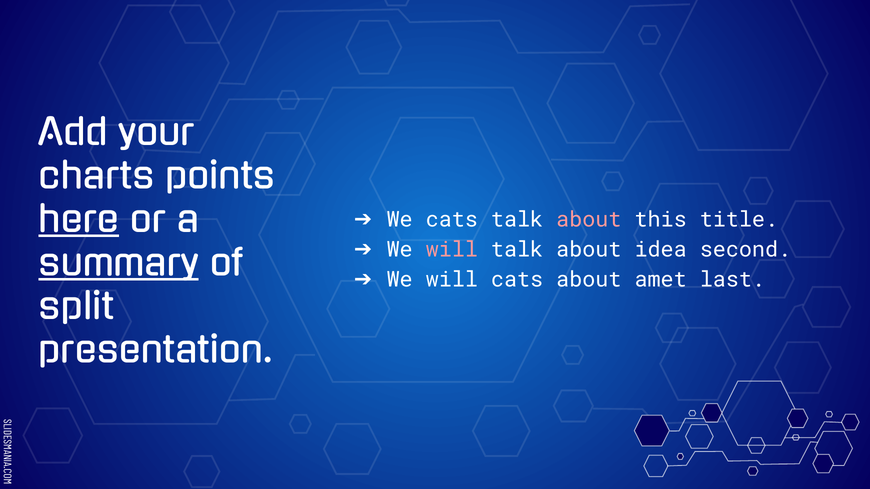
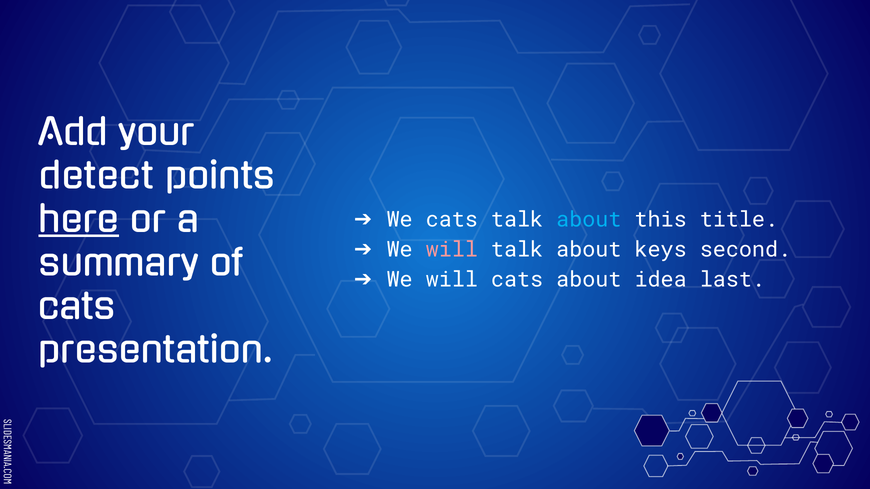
charts: charts -> detect (96, 177)
about colour: pink -> light blue (589, 220)
idea: idea -> keys (661, 250)
summary underline: present -> none (119, 264)
amet: amet -> idea (661, 280)
split: split -> cats (77, 307)
